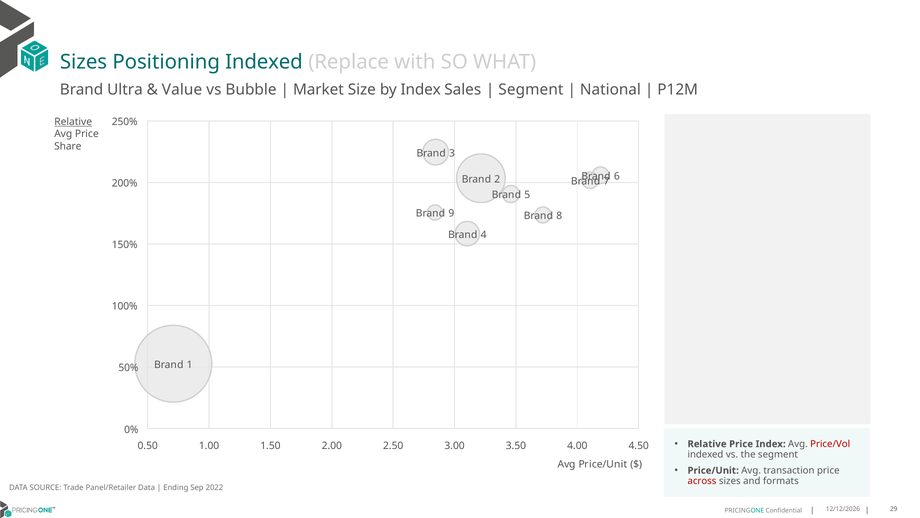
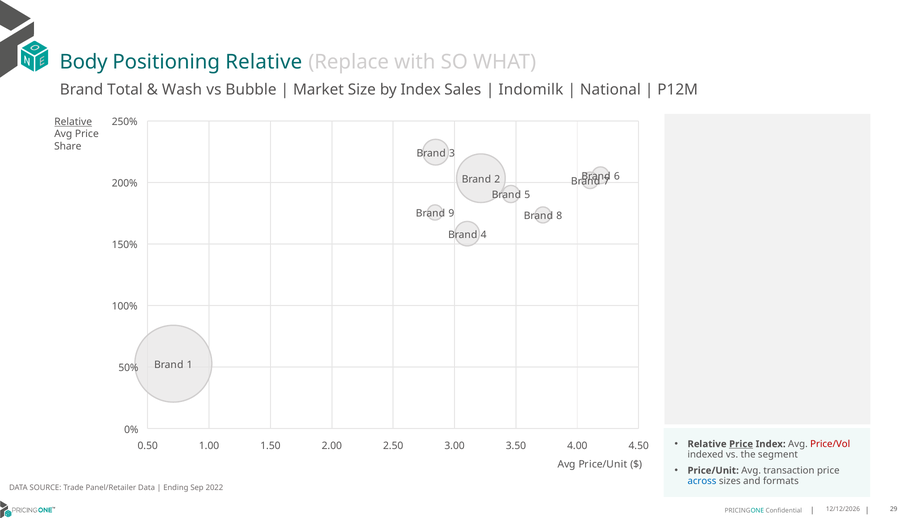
Sizes: Sizes -> Body (84, 62)
Positioning Indexed: Indexed -> Relative (264, 62)
Ultra: Ultra -> Total (125, 90)
Value: Value -> Wash (182, 90)
Segment: Segment -> Indomilk (531, 90)
Price underline: none -> present (741, 444)
across colour: red -> blue (702, 480)
